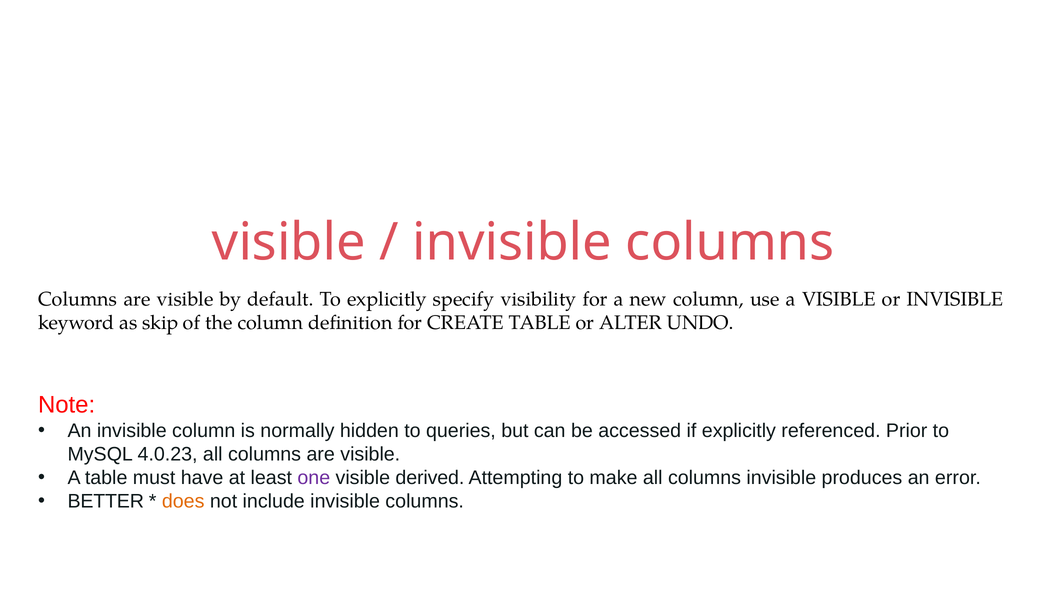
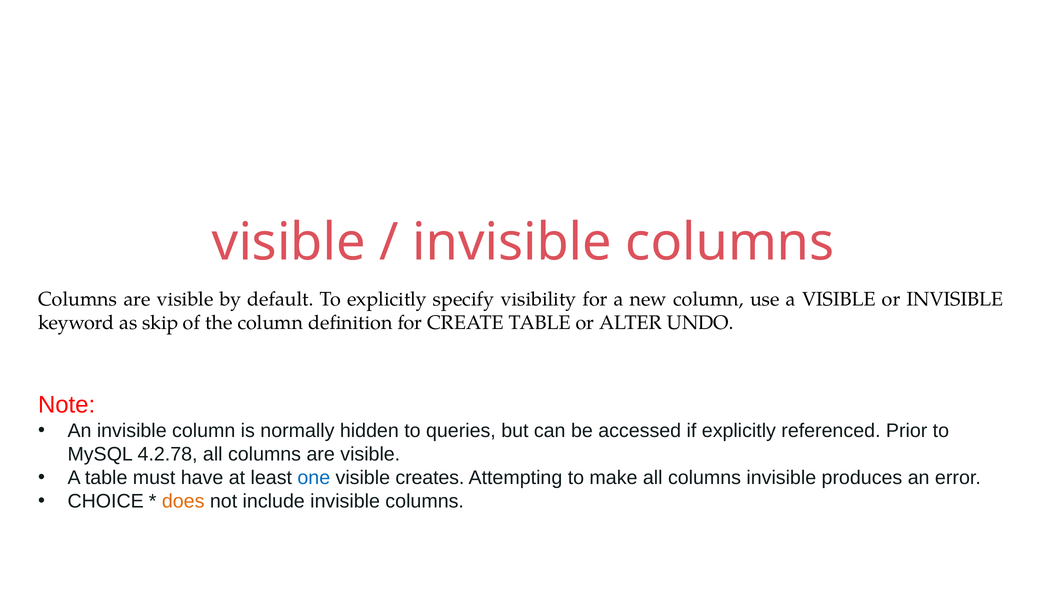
4.0.23: 4.0.23 -> 4.2.78 (168, 454)
one colour: purple -> blue (314, 478)
derived: derived -> creates (430, 478)
BETTER: BETTER -> CHOICE (106, 501)
